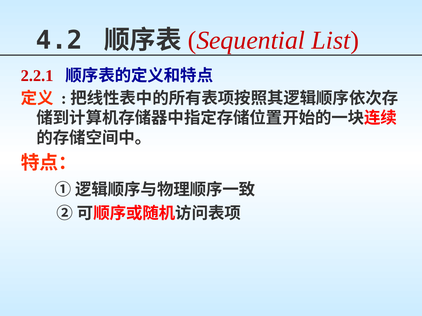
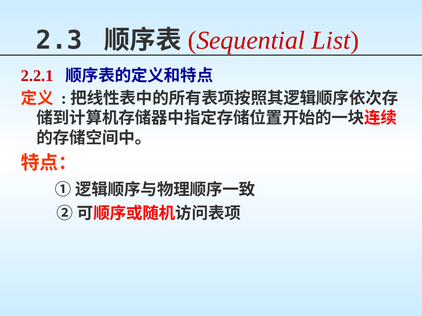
4.2: 4.2 -> 2.3 (59, 40)
